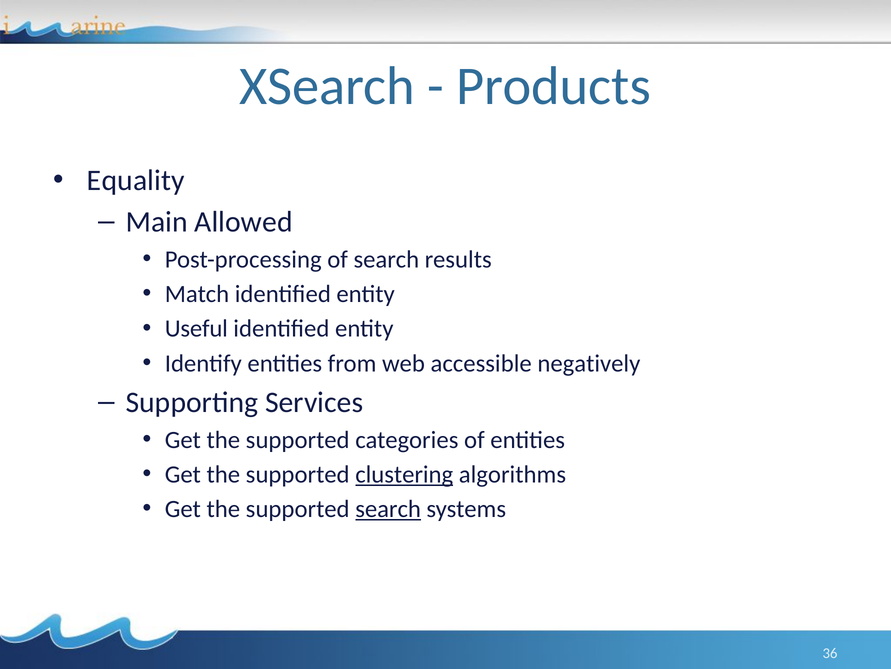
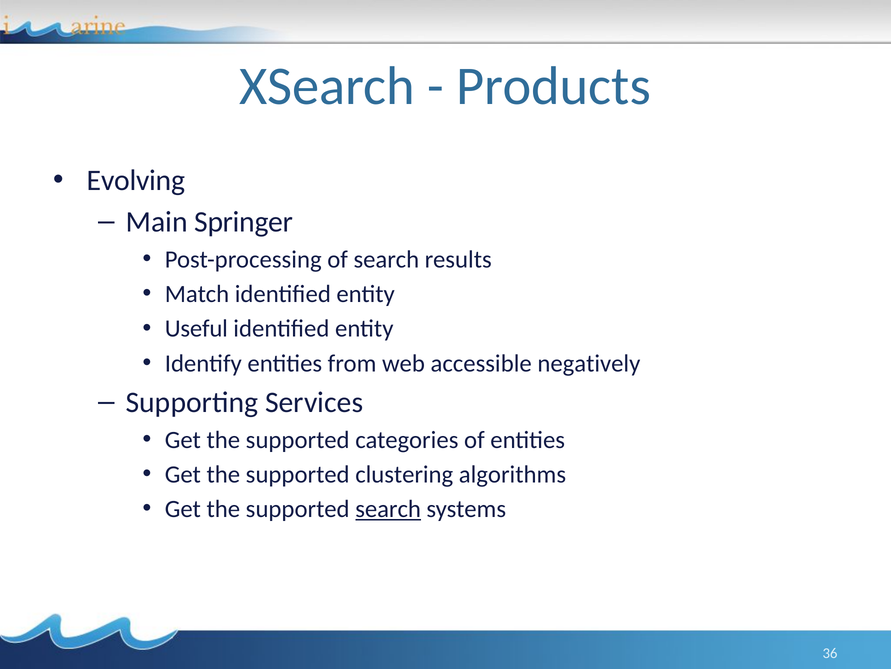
Equality: Equality -> Evolving (136, 180)
Allowed: Allowed -> Springer (244, 222)
clustering underline: present -> none (404, 474)
